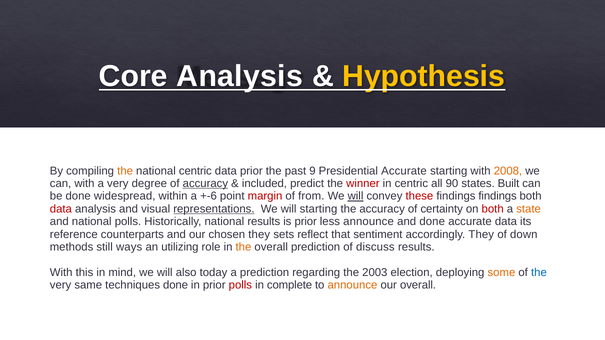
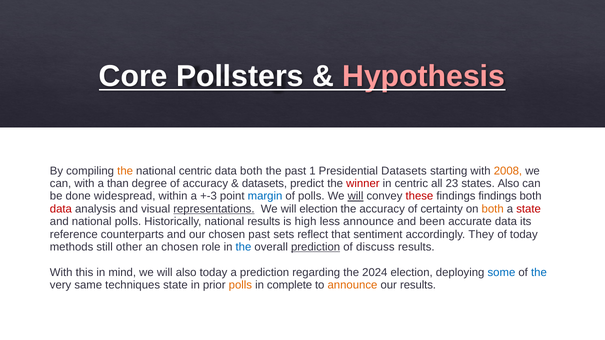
Core Analysis: Analysis -> Pollsters (240, 76)
Hypothesis colour: yellow -> pink (424, 76)
data prior: prior -> both (251, 171)
9: 9 -> 1 (312, 171)
Presidential Accurate: Accurate -> Datasets (404, 171)
a very: very -> than (118, 184)
accuracy underline: present -> none (205, 184)
included: included -> datasets (264, 184)
90: 90 -> 23 (452, 184)
states Built: Built -> Also (508, 184)
+-6: +-6 -> +-3 (209, 196)
margin colour: red -> blue (265, 196)
of from: from -> polls (311, 196)
will starting: starting -> election (319, 209)
both colour: red -> orange (493, 209)
state colour: orange -> red (529, 209)
is prior: prior -> high (306, 222)
and done: done -> been (432, 222)
chosen they: they -> past (259, 234)
of down: down -> today (524, 234)
ways: ways -> other (129, 247)
an utilizing: utilizing -> chosen (180, 247)
the colour: orange -> blue (243, 247)
prediction underline: none -> present (316, 247)
2003: 2003 -> 2024 (375, 273)
some colour: orange -> blue (501, 273)
techniques done: done -> state (175, 285)
polls colour: red -> orange (240, 285)
our overall: overall -> results (418, 285)
